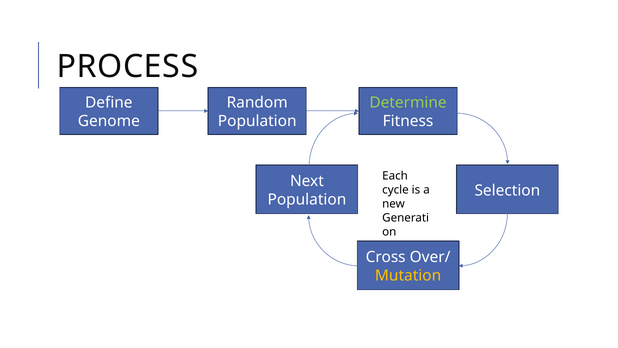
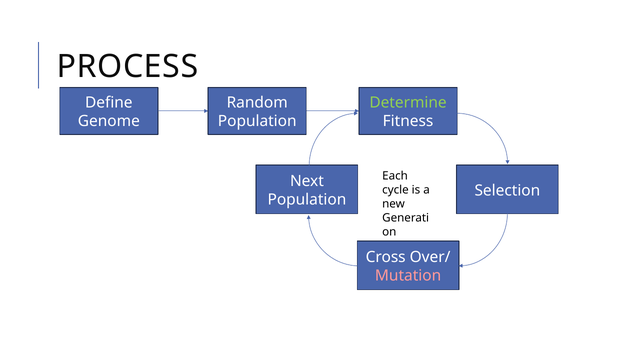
Mutation colour: yellow -> pink (408, 275)
